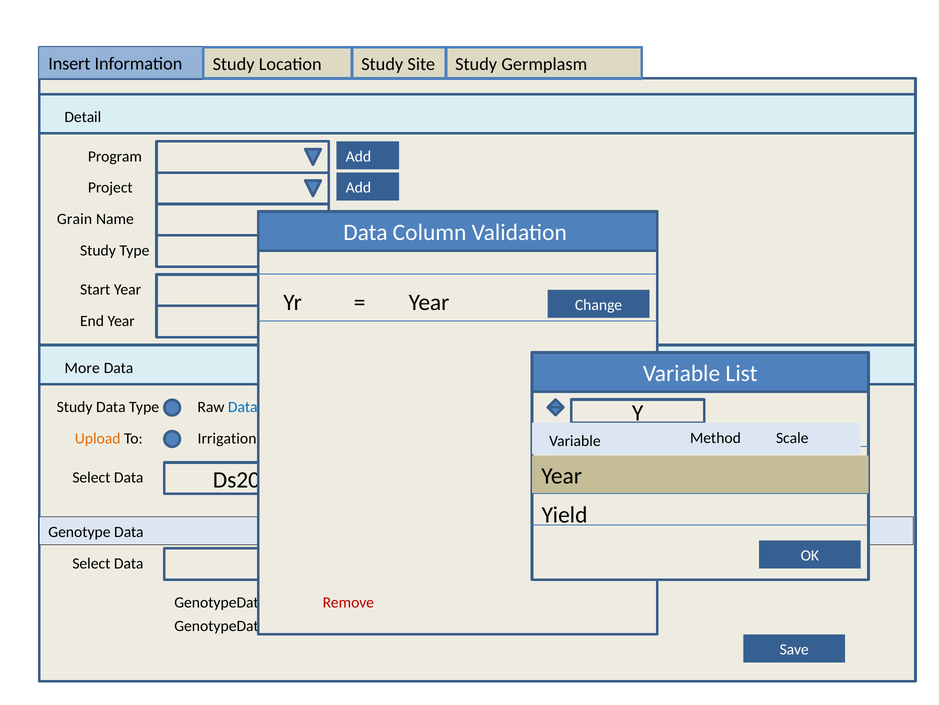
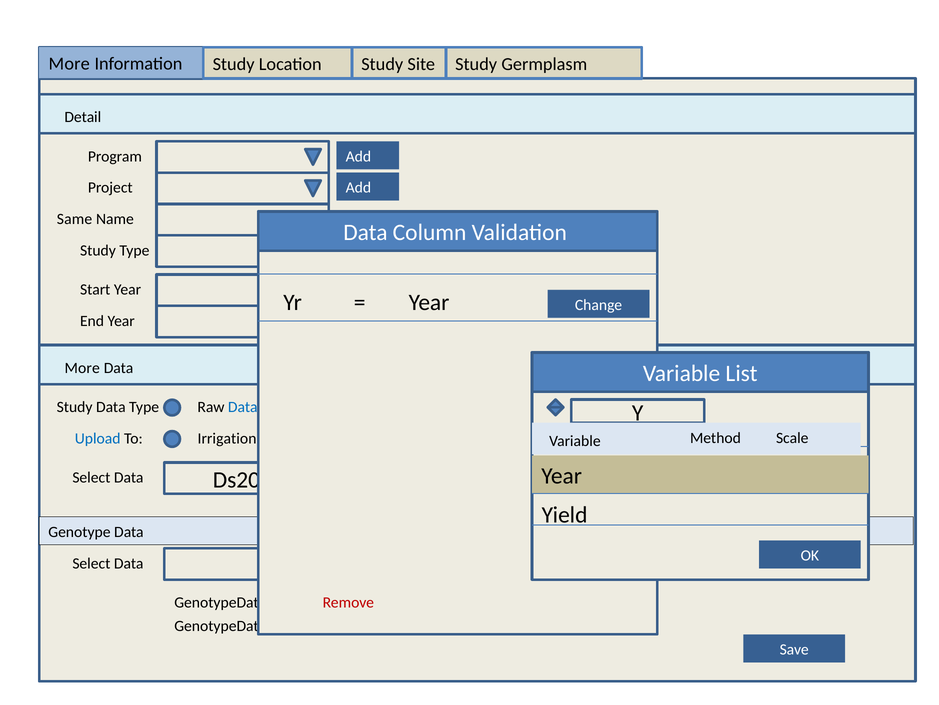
Insert: Insert -> More (69, 64)
Grain: Grain -> Same (75, 219)
Upload colour: orange -> blue (98, 438)
